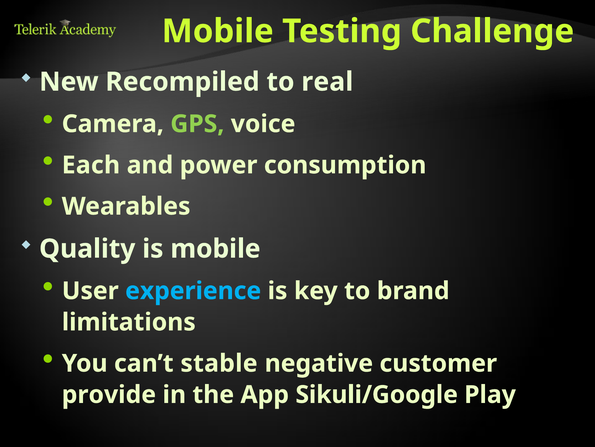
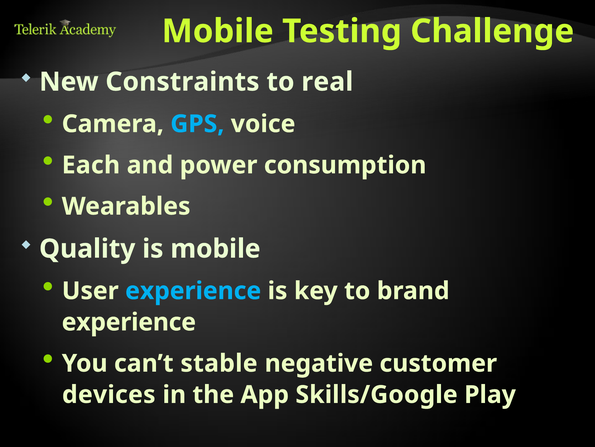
Recompiled: Recompiled -> Constraints (182, 82)
GPS colour: light green -> light blue (197, 124)
limitations: limitations -> experience (129, 322)
provide: provide -> devices (109, 394)
Sikuli/Google: Sikuli/Google -> Skills/Google (377, 394)
